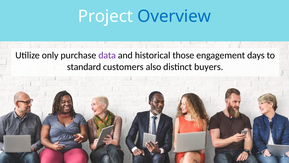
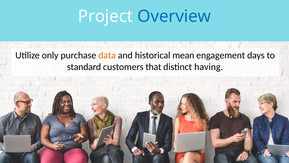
data colour: purple -> orange (107, 55)
those: those -> mean (183, 55)
also: also -> that (153, 67)
buyers: buyers -> having (209, 67)
